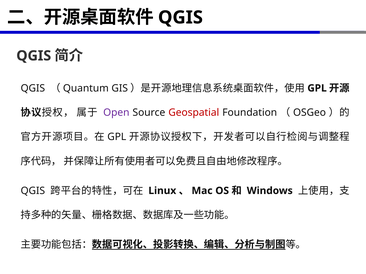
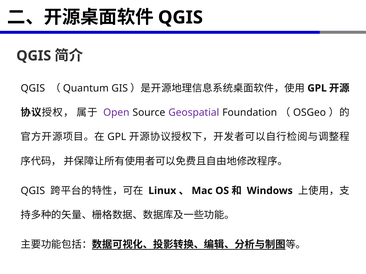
Geospatial colour: red -> purple (194, 113)
